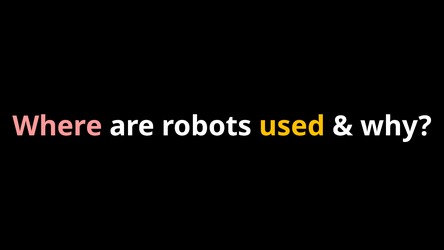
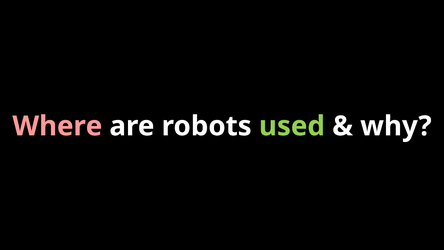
used colour: yellow -> light green (292, 126)
